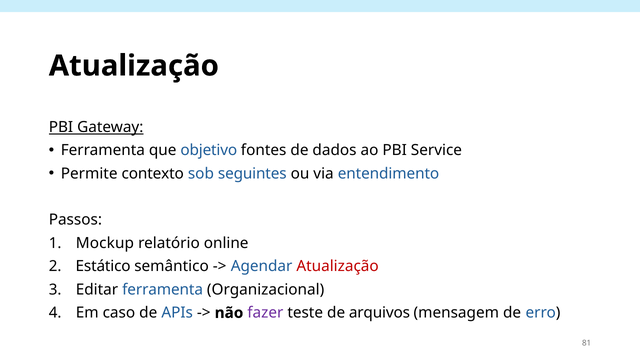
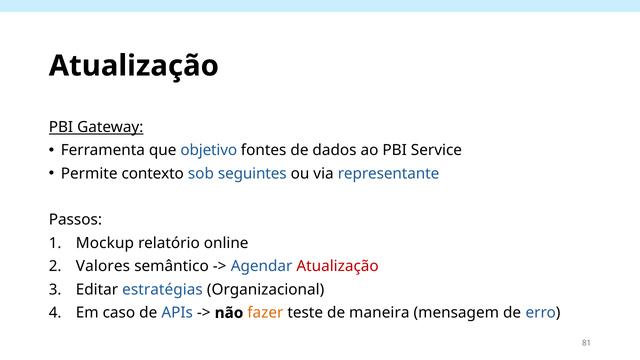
entendimento: entendimento -> representante (389, 174)
Estático: Estático -> Valores (103, 266)
Editar ferramenta: ferramenta -> estratégias (163, 290)
fazer colour: purple -> orange (265, 313)
arquivos: arquivos -> maneira (379, 313)
